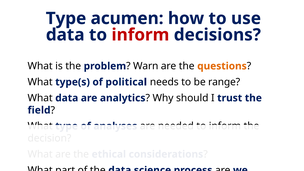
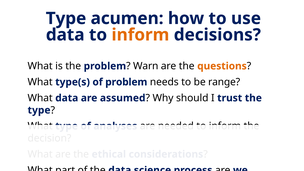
inform colour: red -> orange (140, 35)
of political: political -> problem (126, 82)
analytics: analytics -> assumed (123, 98)
field: field -> type (39, 110)
